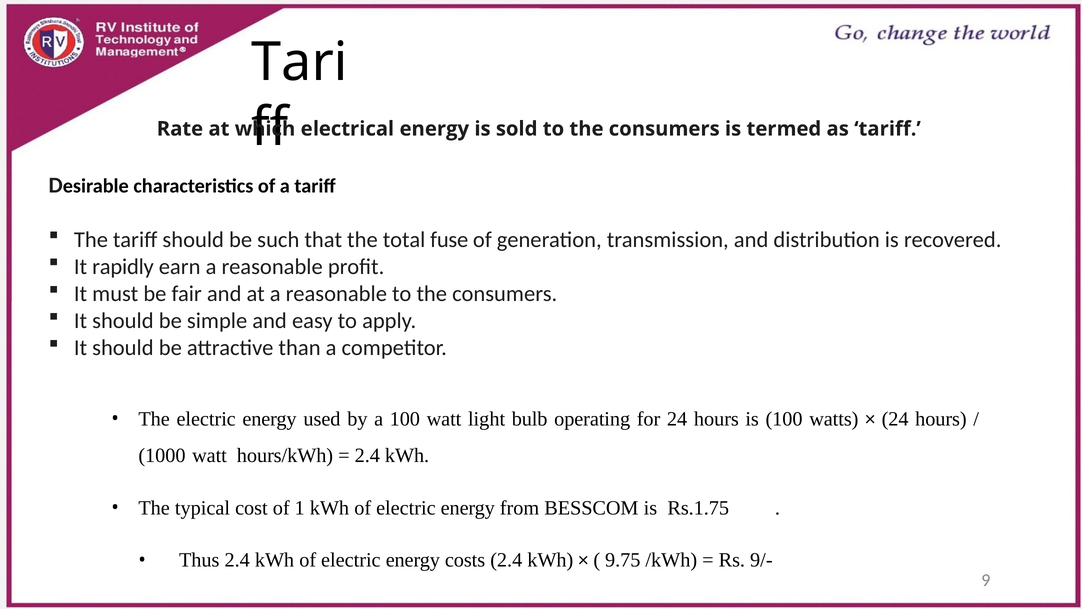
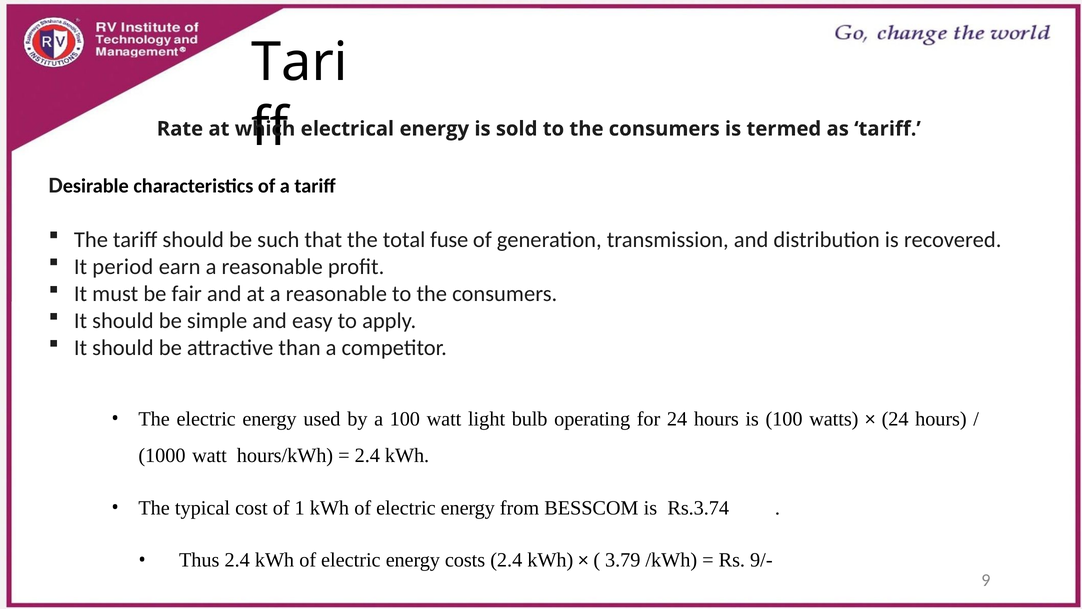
rapidly: rapidly -> period (123, 266)
Rs.1.75: Rs.1.75 -> Rs.3.74 (698, 507)
9.75: 9.75 -> 3.79 (623, 560)
